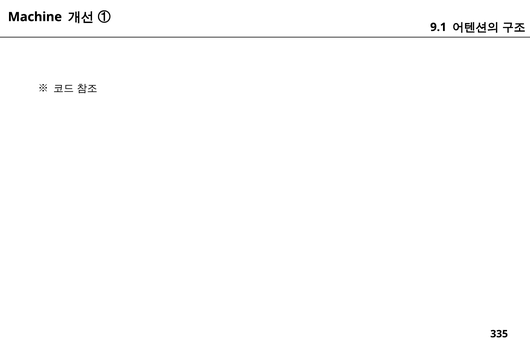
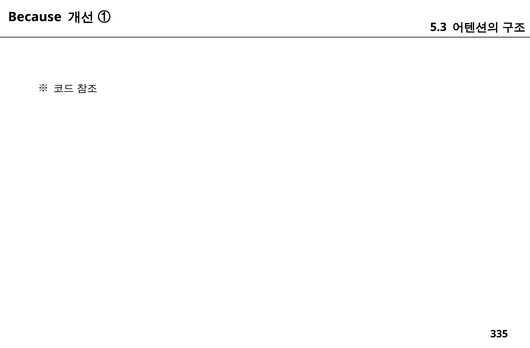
Machine: Machine -> Because (35, 17)
9.1: 9.1 -> 5.3 (438, 27)
